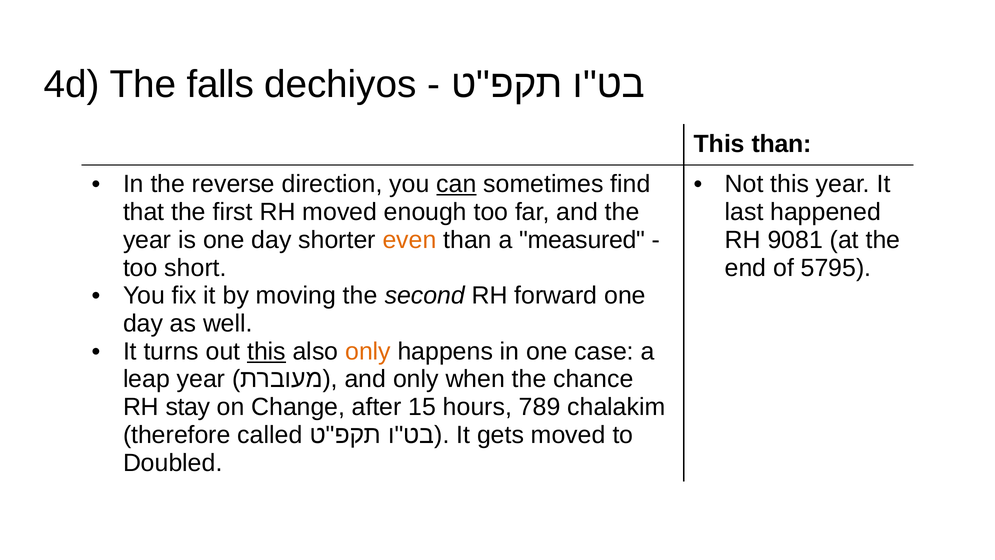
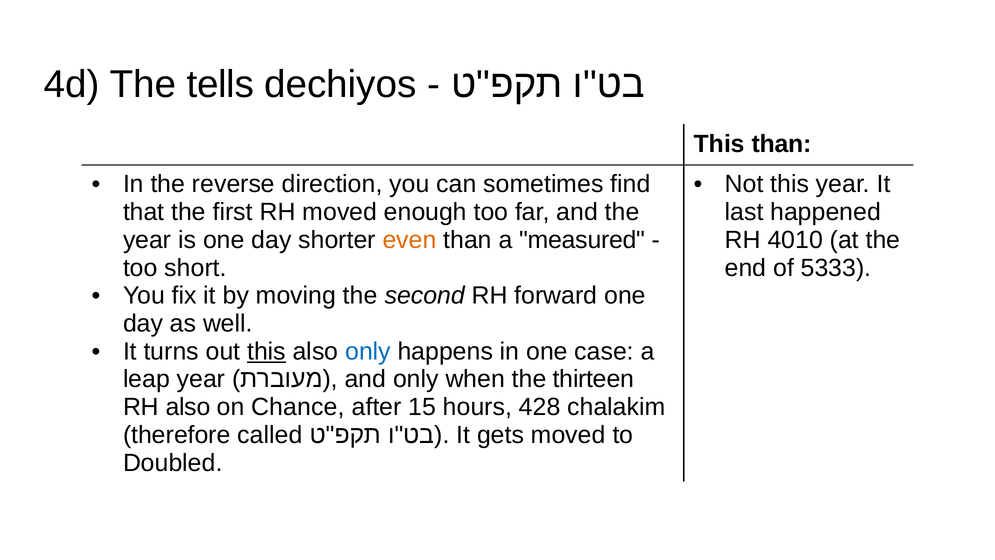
falls: falls -> tells (220, 84)
can underline: present -> none (456, 184)
9081: 9081 -> 4010 (795, 240)
5795: 5795 -> 5333 (836, 268)
only colour: orange -> blue (368, 351)
chance: chance -> thirteen (593, 379)
RH stay: stay -> also (188, 407)
Change: Change -> Chance (298, 407)
789: 789 -> 428 (540, 407)
